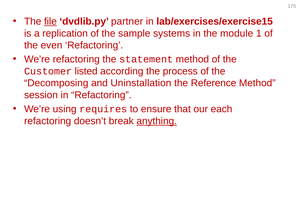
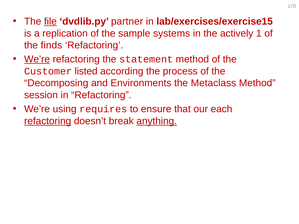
module: module -> actively (237, 33)
even: even -> finds (51, 45)
We’re underline: none -> present (37, 59)
Uninstallation: Uninstallation -> Environments (141, 83)
Reference: Reference -> Metaclass (213, 83)
refactoring underline: none -> present (48, 121)
